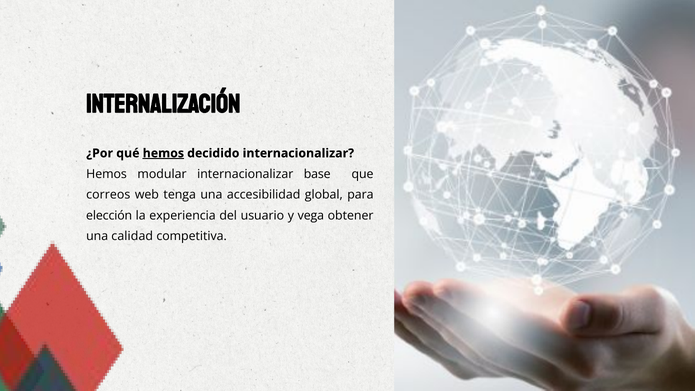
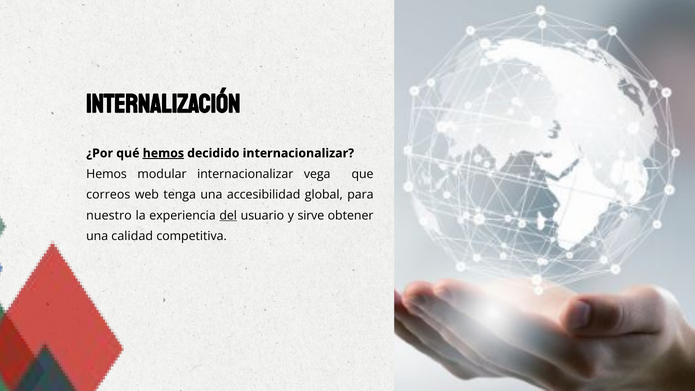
base: base -> vega (317, 174)
elección: elección -> nuestro (109, 215)
del underline: none -> present (228, 215)
vega: vega -> sirve (311, 215)
